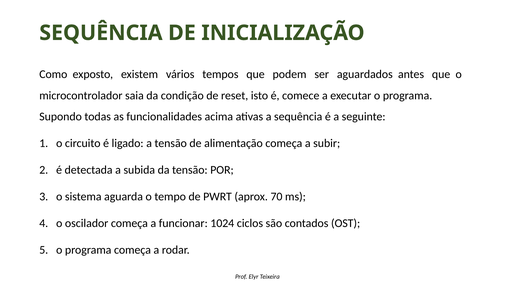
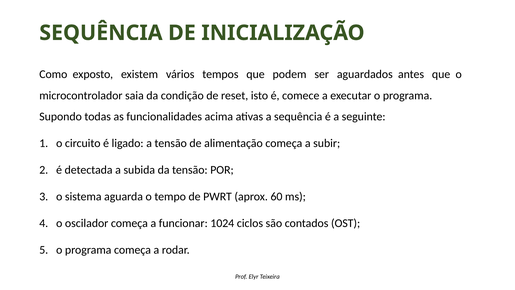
70: 70 -> 60 (276, 196)
